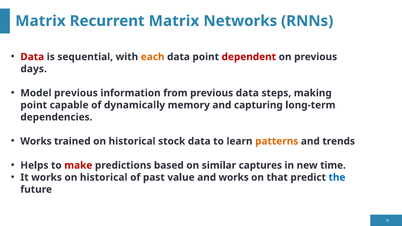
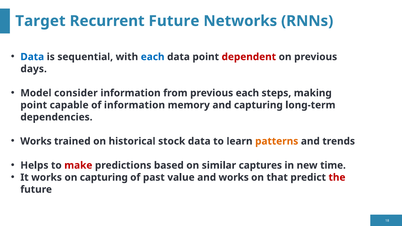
Matrix: Matrix -> Target (40, 21)
Recurrent Matrix: Matrix -> Future (174, 21)
Data colour: red -> blue (32, 57)
each colour: orange -> blue (153, 57)
Model previous: previous -> consider (76, 93)
previous data: data -> each (247, 93)
of dynamically: dynamically -> information (135, 105)
works on historical: historical -> capturing (104, 177)
the colour: blue -> red (337, 177)
